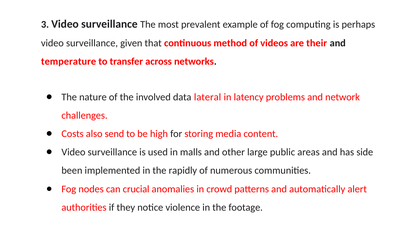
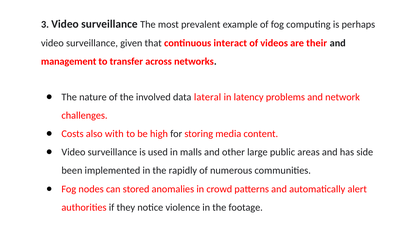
method: method -> interact (230, 43)
temperature: temperature -> management (69, 62)
send: send -> with (114, 134)
crucial: crucial -> stored (136, 189)
